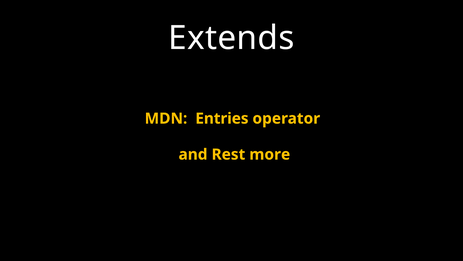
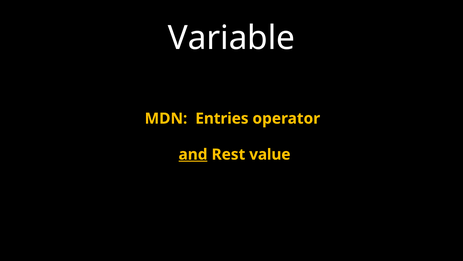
Extends: Extends -> Variable (232, 38)
and underline: none -> present (193, 154)
more: more -> value (270, 154)
